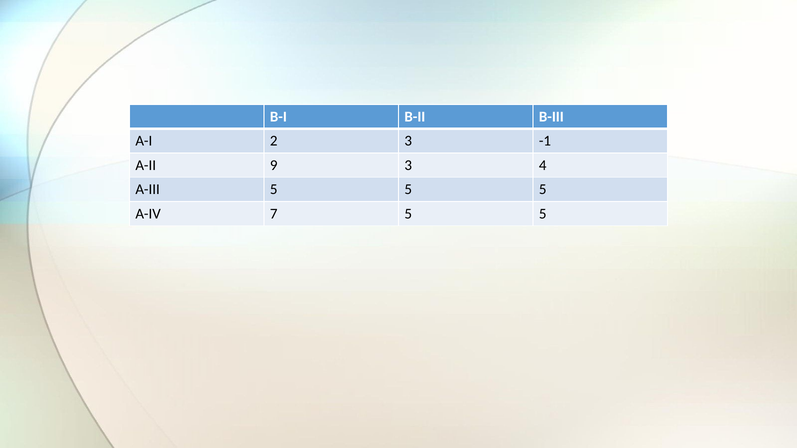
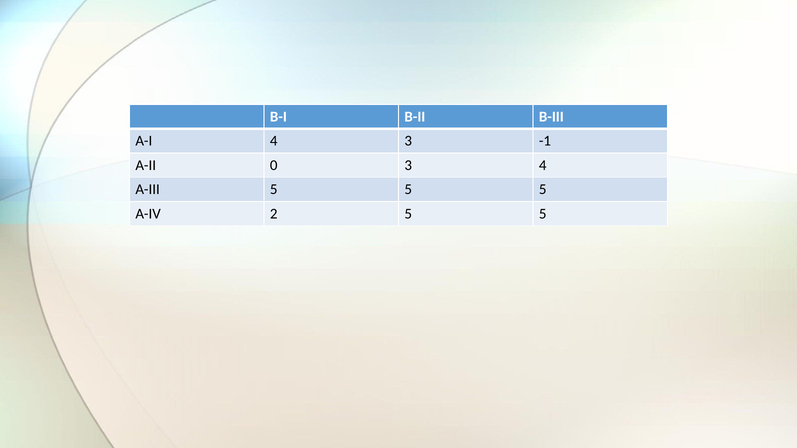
A-I 2: 2 -> 4 (274, 141)
9: 9 -> 0 (274, 165)
7: 7 -> 2 (274, 214)
